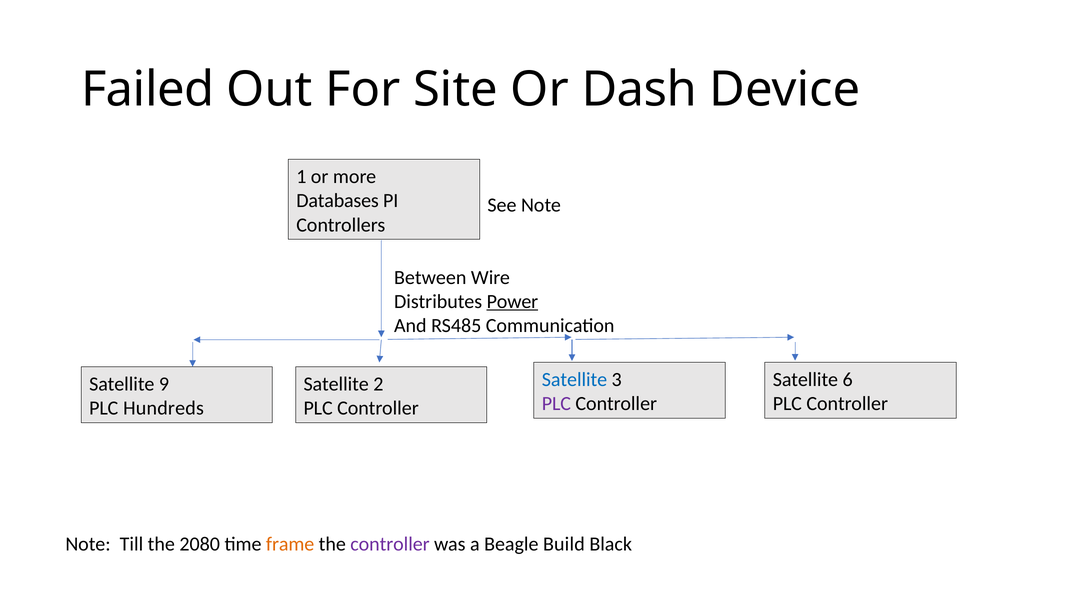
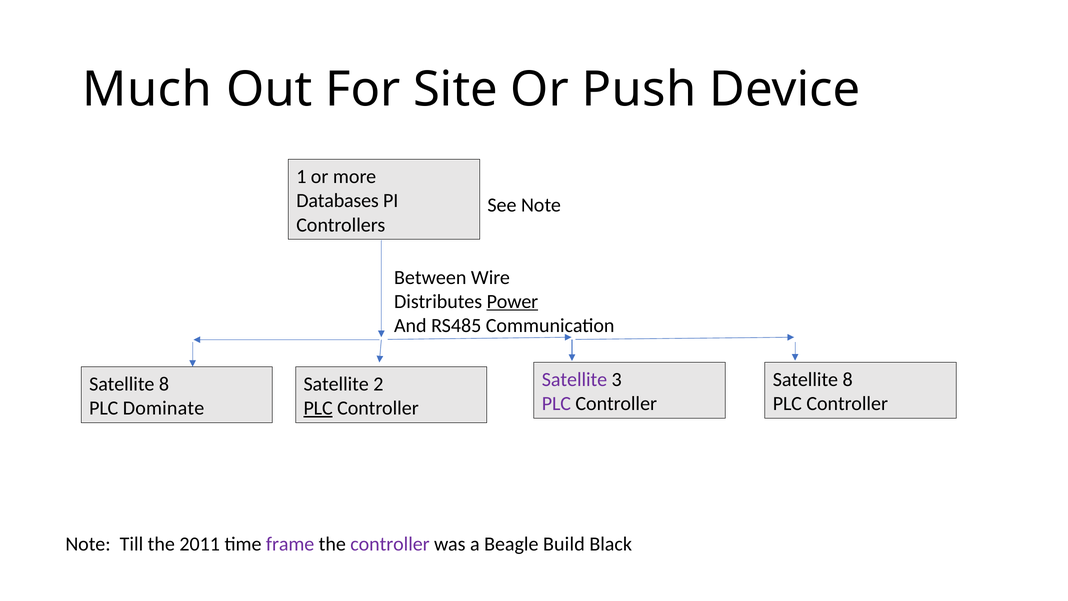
Failed: Failed -> Much (147, 90)
Dash: Dash -> Push (639, 90)
Satellite colour: blue -> purple (574, 380)
6: 6 -> 8 (848, 380)
9: 9 -> 8 (164, 384)
Hundreds: Hundreds -> Dominate (164, 408)
PLC underline: none -> present (318, 408)
2080: 2080 -> 2011 (200, 544)
frame colour: orange -> purple (290, 544)
